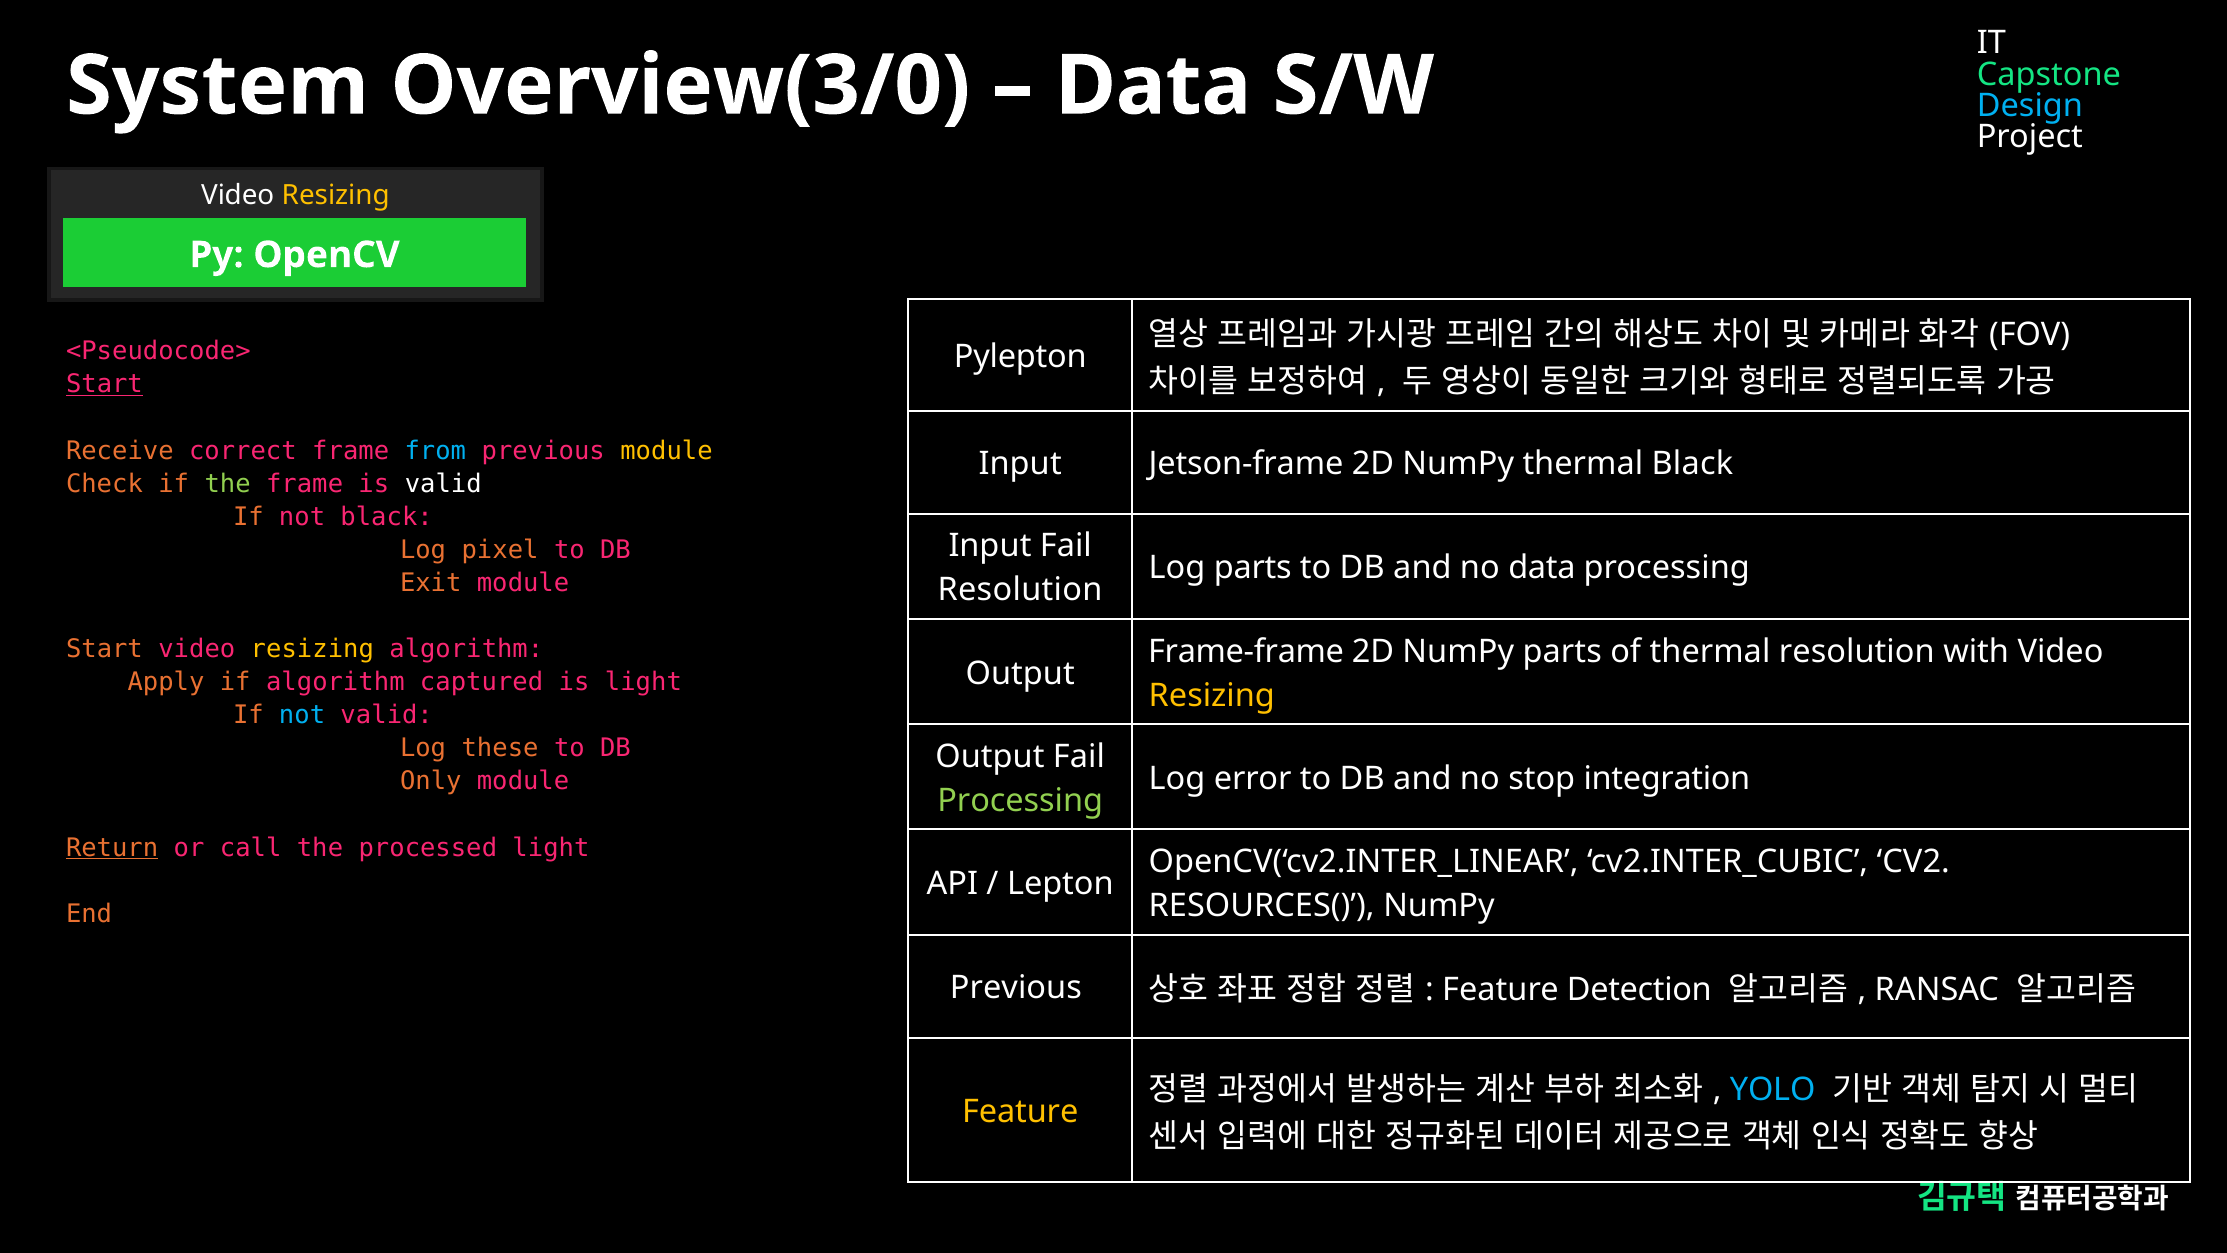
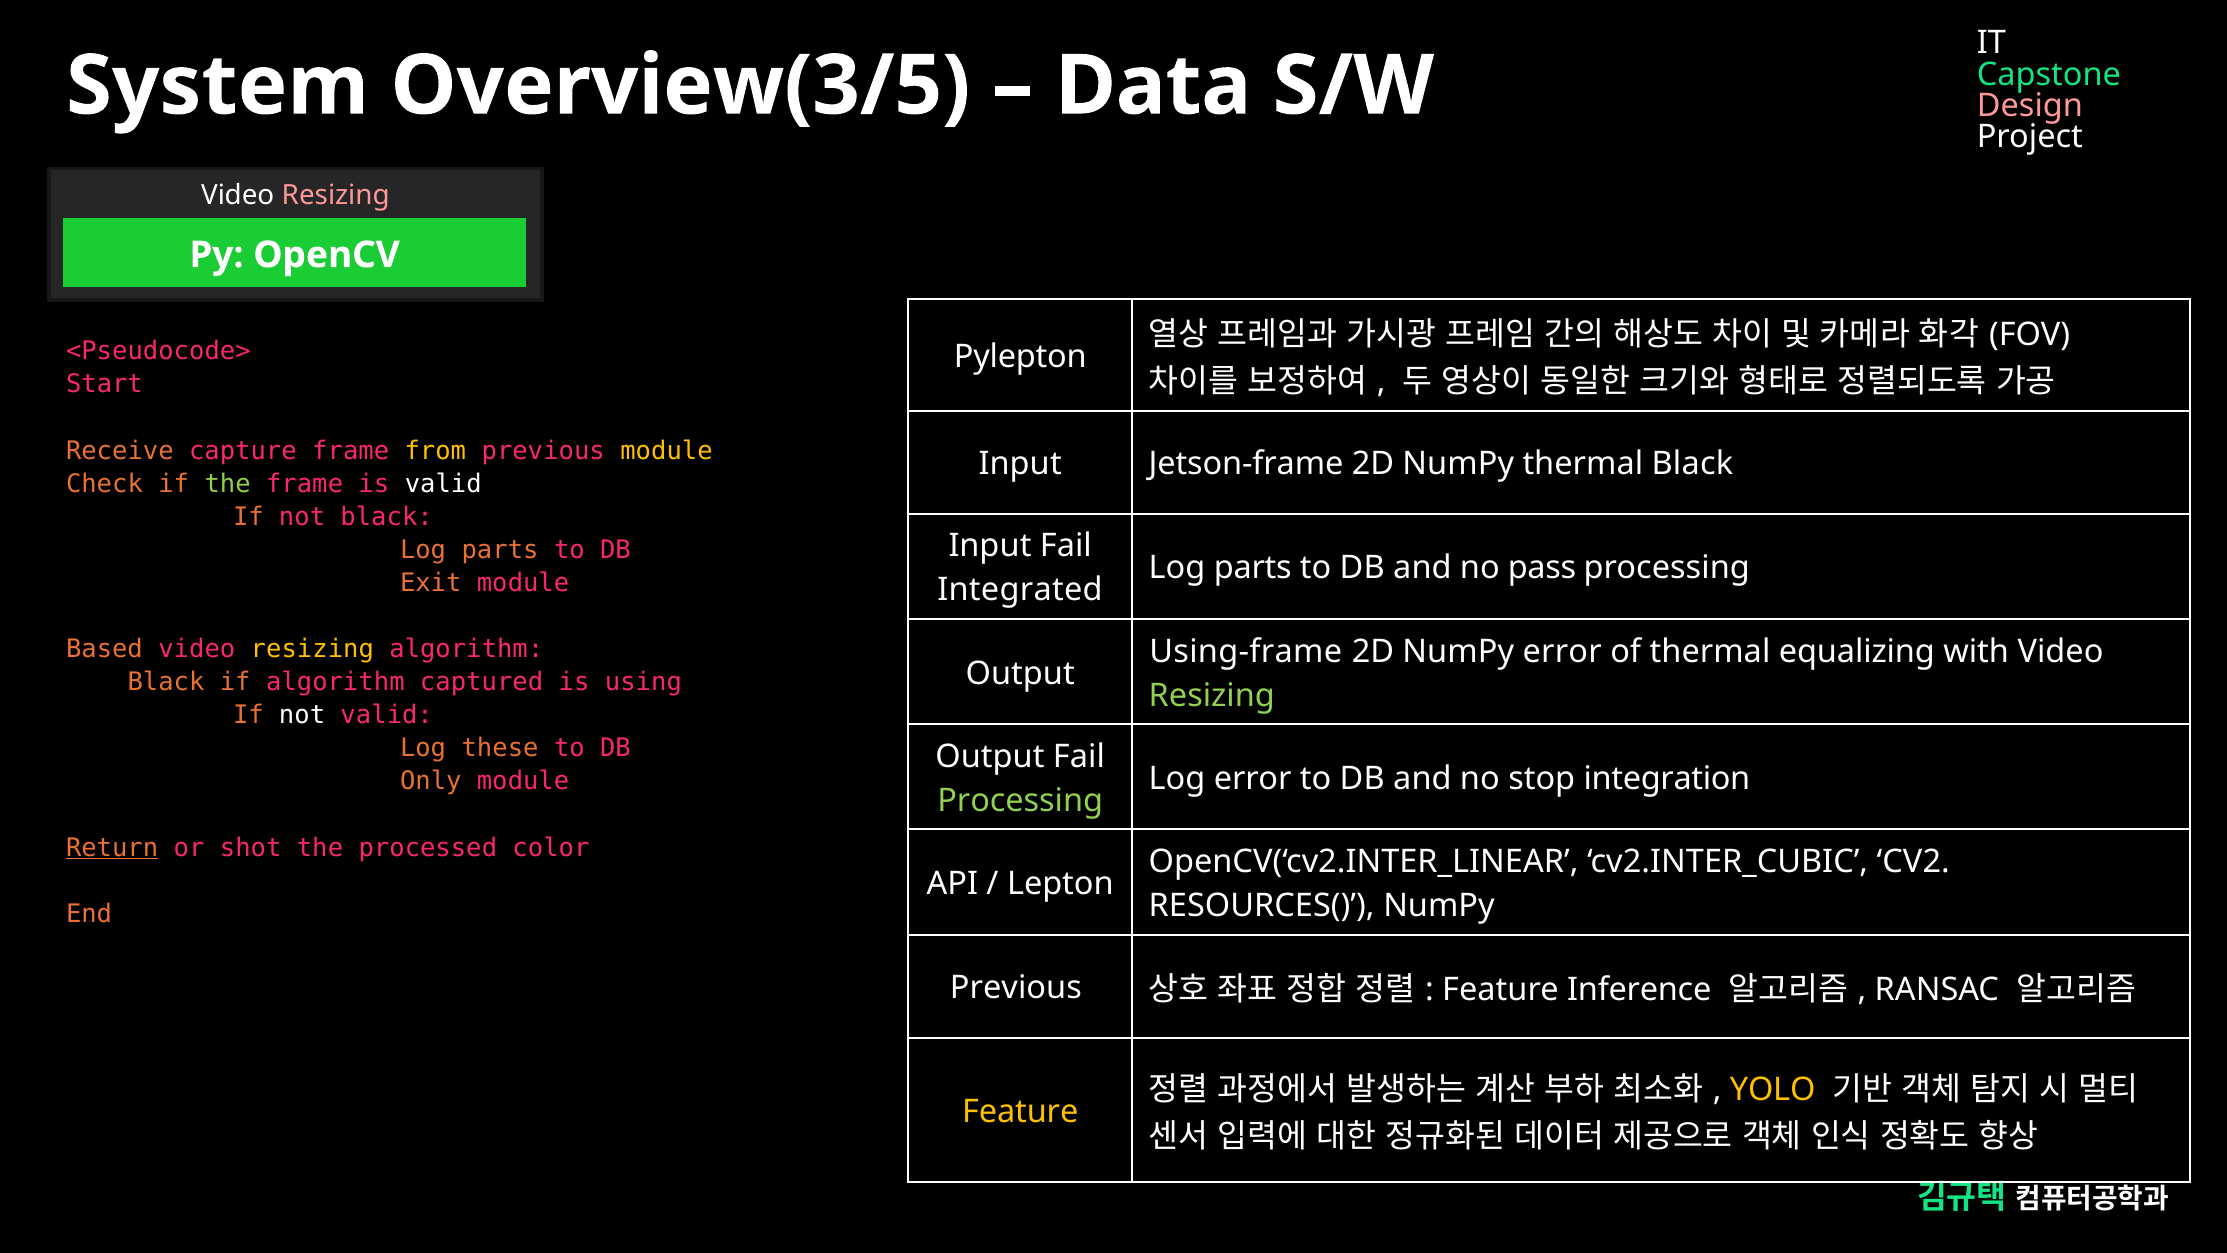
Overview(3/0: Overview(3/0 -> Overview(3/5 (680, 86)
Design colour: light blue -> pink (2030, 106)
Resizing colour: yellow -> pink (336, 195)
Start underline: present -> none (104, 384)
correct: correct -> capture (243, 451)
from colour: light blue -> yellow (435, 451)
pixel: pixel -> parts (500, 550)
no data: data -> pass (1542, 568)
Resolution: Resolution -> Integrated (1020, 590)
Start: Start -> Based (104, 649)
Frame-frame: Frame-frame -> Using-frame (1246, 651)
NumPy parts: parts -> error (1562, 651)
thermal resolution: resolution -> equalizing (1857, 651)
Apply: Apply -> Black (166, 682)
is light: light -> using (643, 682)
Resizing colour: yellow -> light green (1212, 695)
not colour: light blue -> white (302, 715)
call: call -> shot (251, 847)
processed light: light -> color (551, 847)
Detection: Detection -> Inference (1639, 989)
YOLO colour: light blue -> yellow (1773, 1089)
